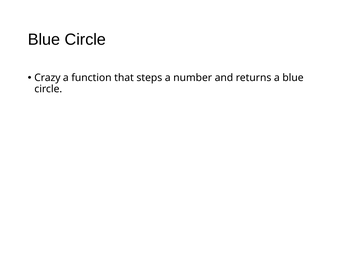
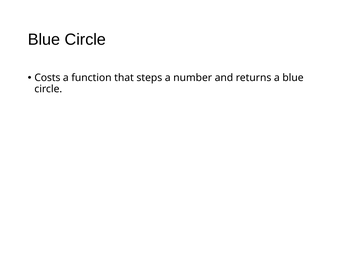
Crazy: Crazy -> Costs (47, 78)
